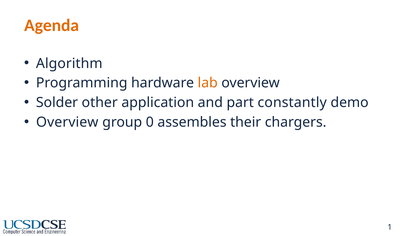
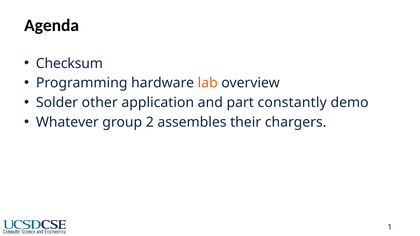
Agenda colour: orange -> black (52, 26)
Algorithm: Algorithm -> Checksum (69, 63)
Overview: Overview -> Whatever (67, 122)
0: 0 -> 2 (150, 122)
